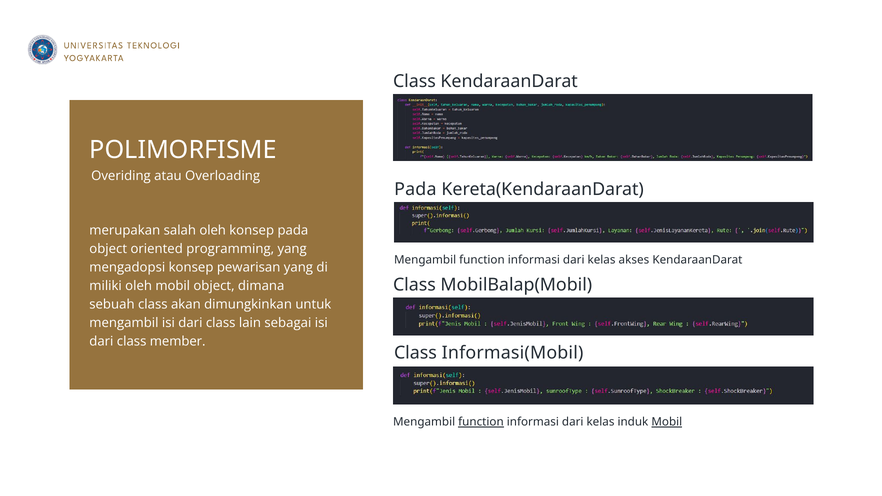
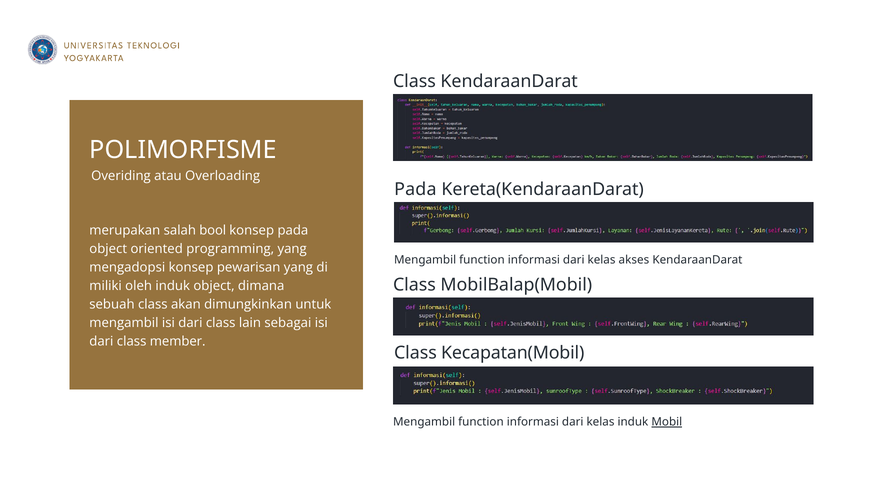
salah oleh: oleh -> bool (213, 231)
oleh mobil: mobil -> induk (173, 286)
Informasi(Mobil: Informasi(Mobil -> Kecapatan(Mobil (513, 353)
function underline: present -> none (481, 422)
